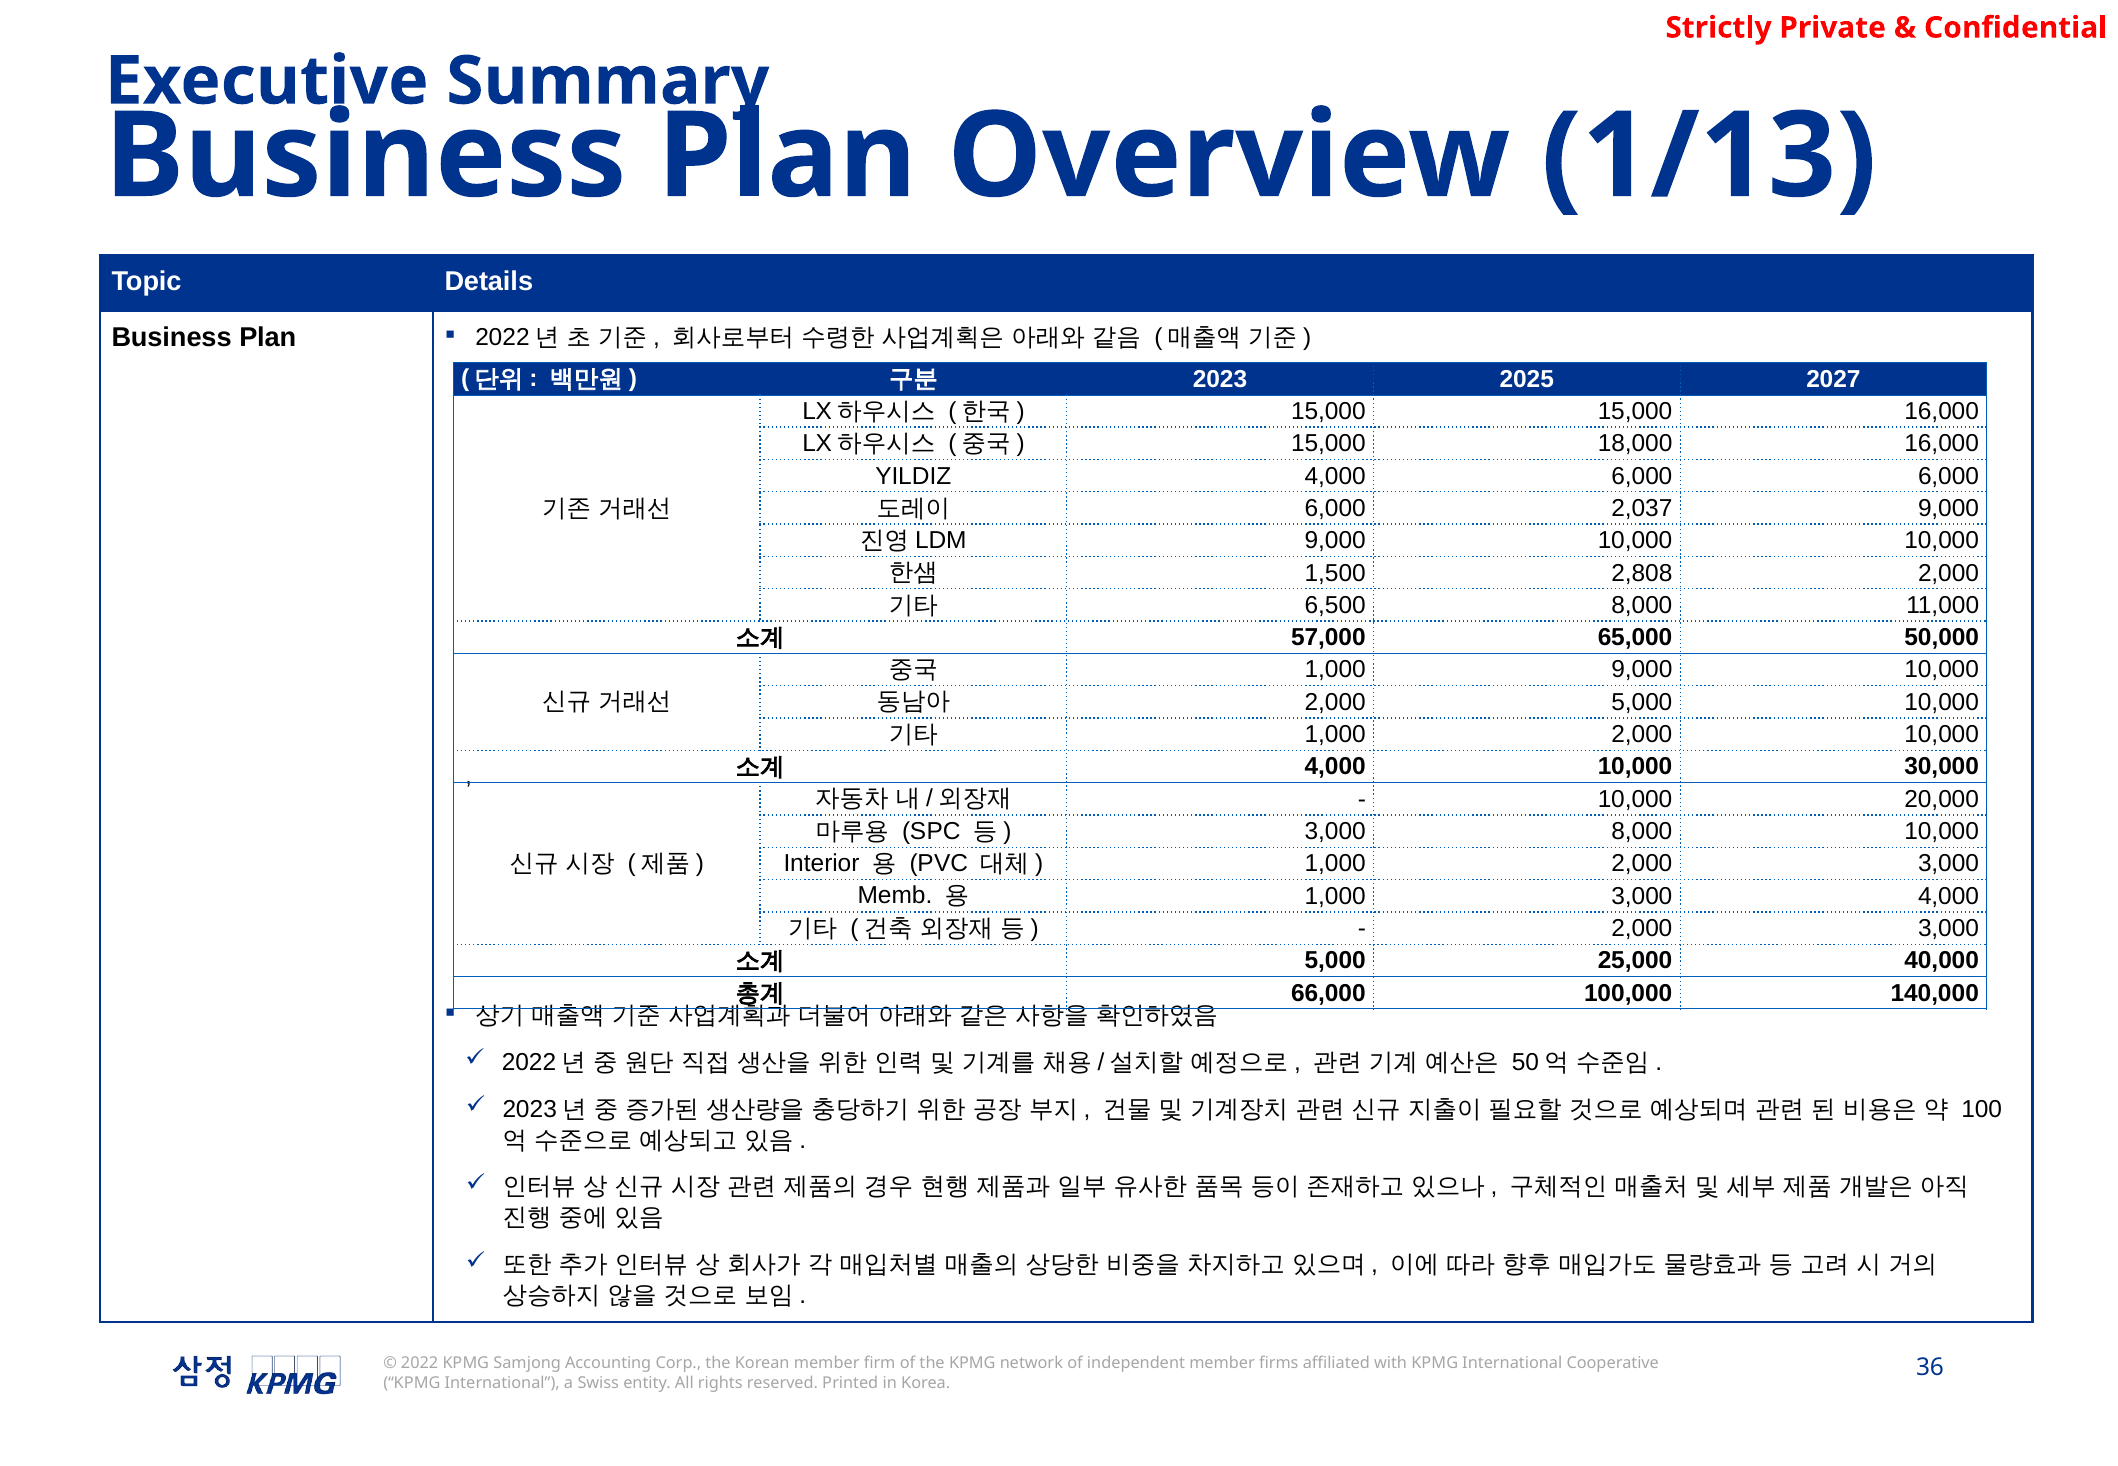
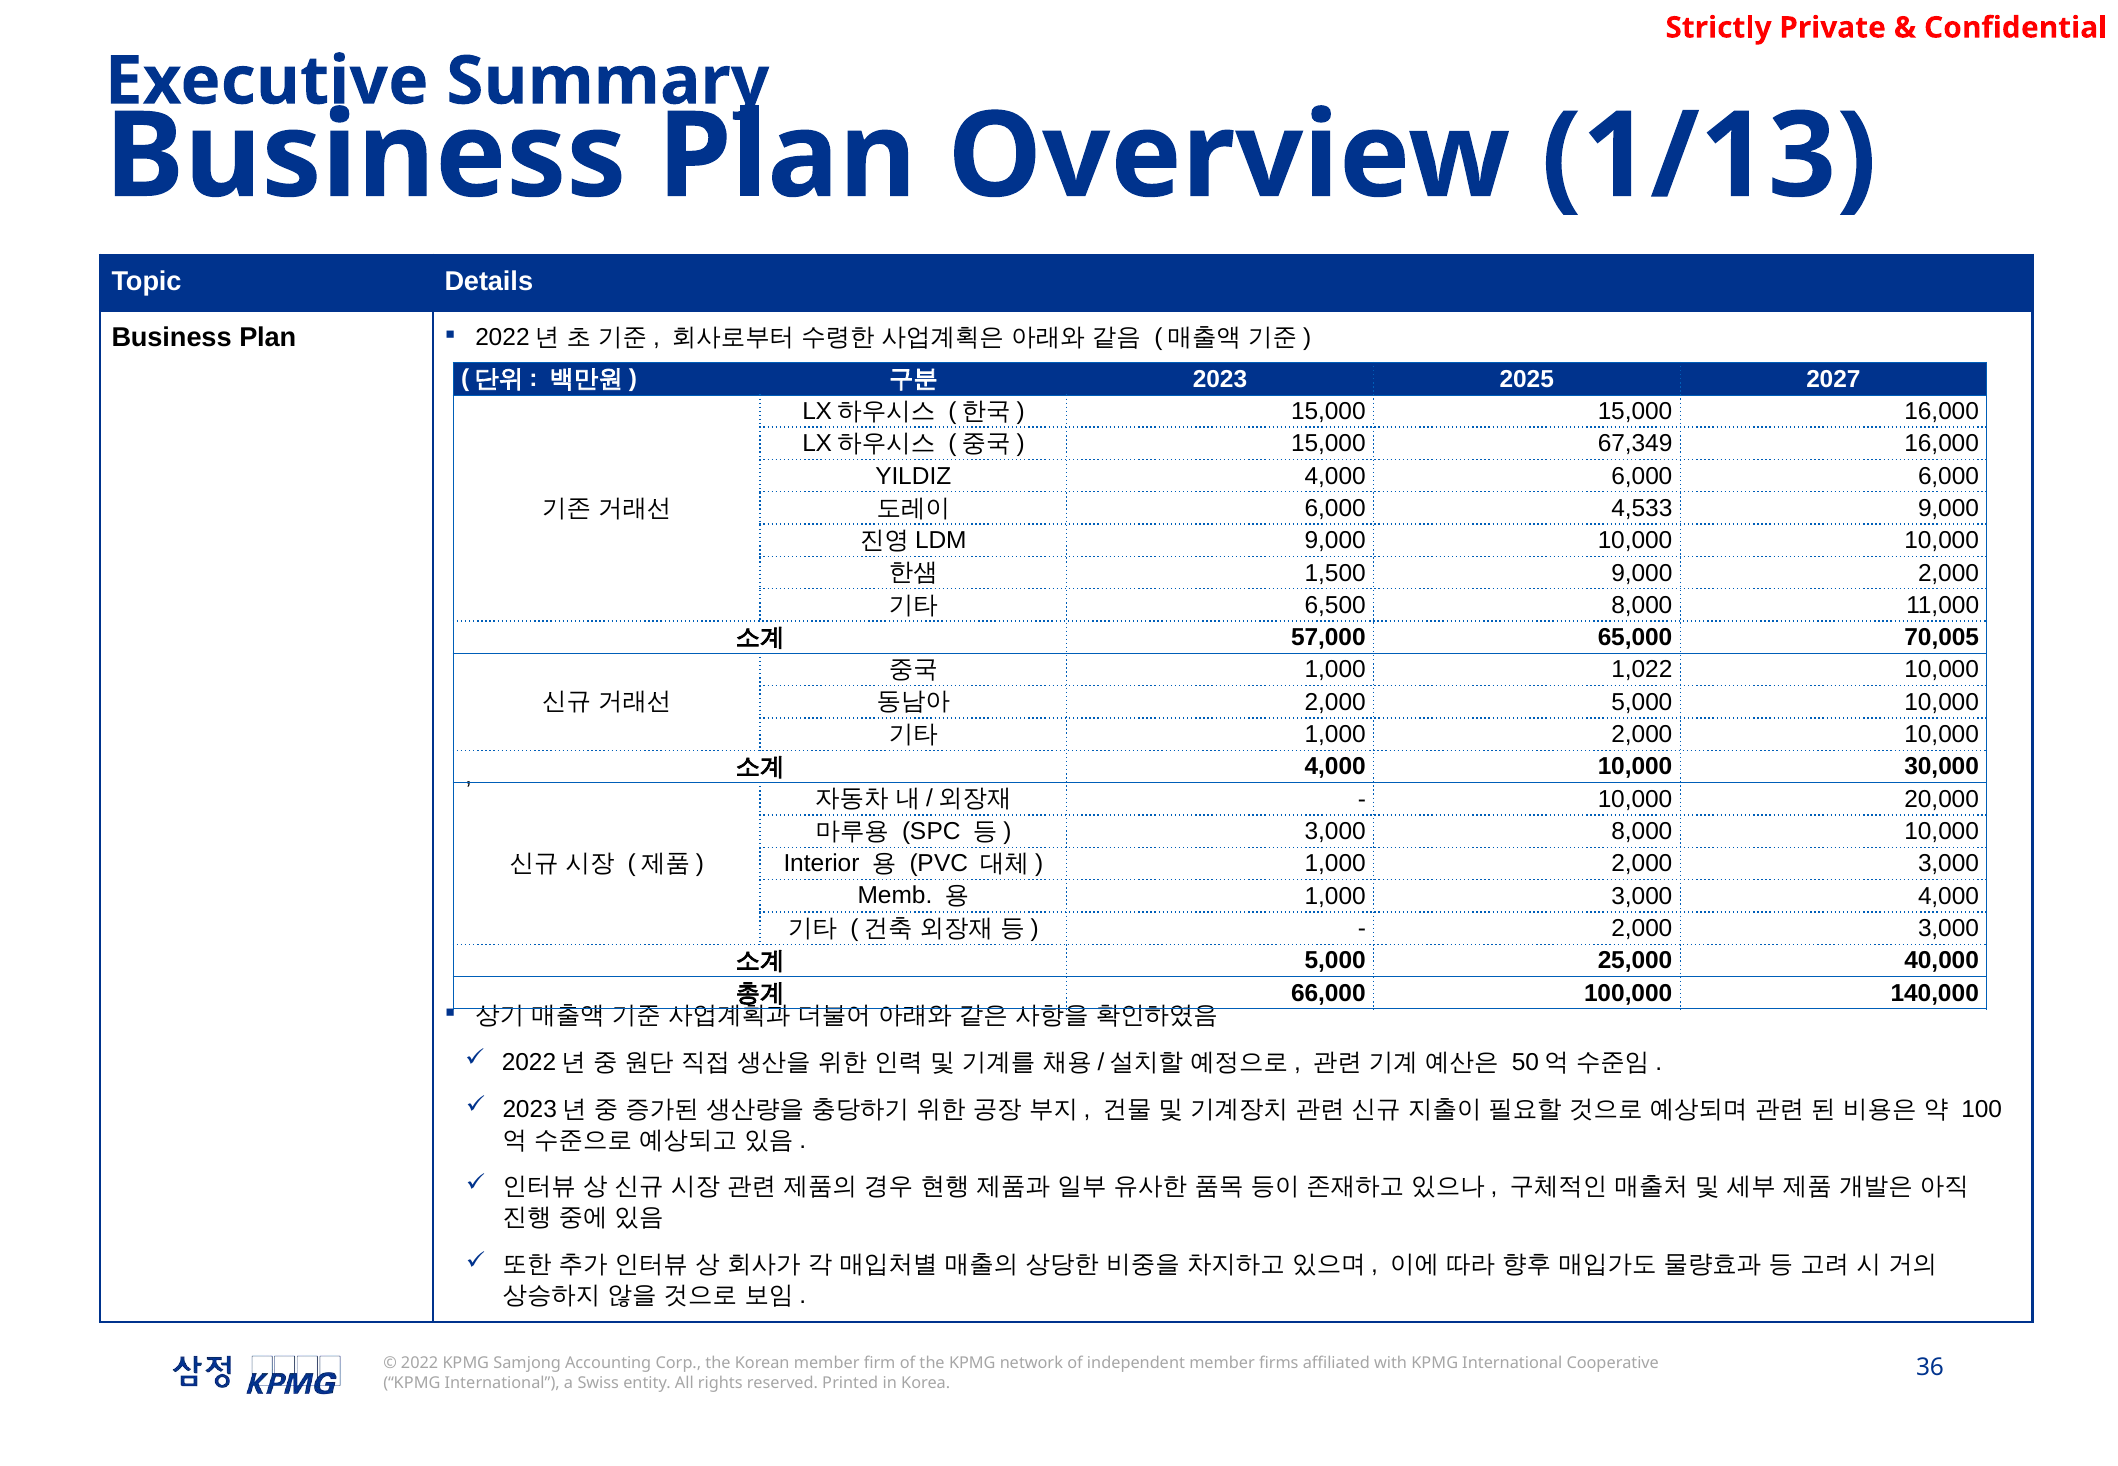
18,000: 18,000 -> 67,349 (1635, 444)
2,037: 2,037 -> 4,533 (1642, 508)
1,500 2,808: 2,808 -> 9,000 (1642, 573)
50,000: 50,000 -> 70,005 (1942, 638)
1,000 9,000: 9,000 -> 1,022 (1642, 670)
